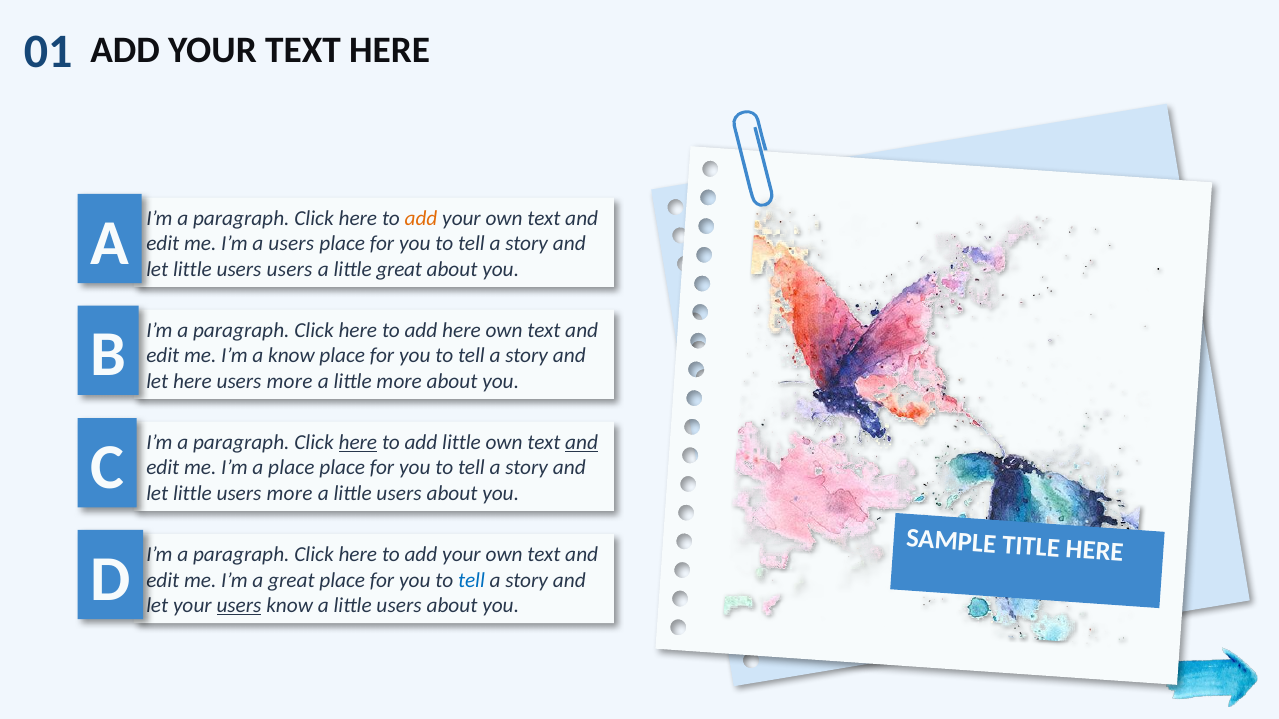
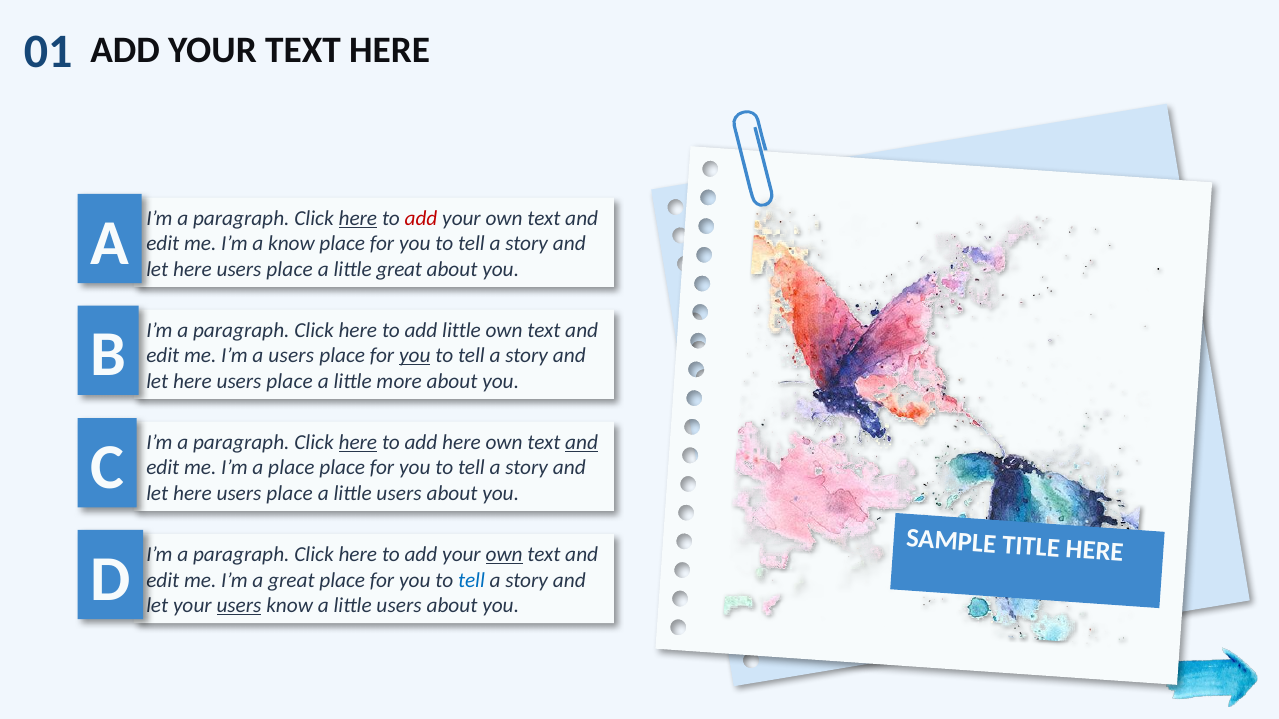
here underline: none -> present (358, 218)
add colour: orange -> red (421, 218)
a users: users -> know (291, 244)
little: little -> here (192, 270)
users: users -> place (290, 270)
add here: here -> little (462, 330)
a know: know -> users (291, 356)
you underline: none -> present (415, 356)
more: more -> place (290, 381)
add little: little -> here (462, 443)
little: little -> here (192, 494)
more: more -> place (290, 494)
own underline: none -> present (504, 555)
